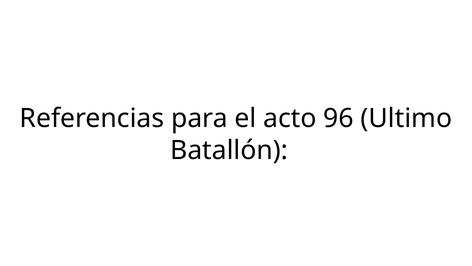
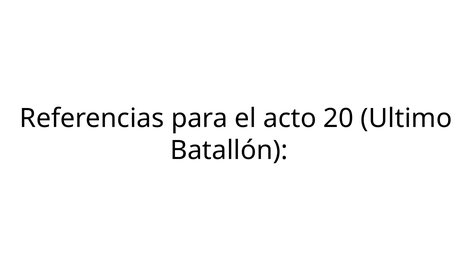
96: 96 -> 20 (339, 118)
